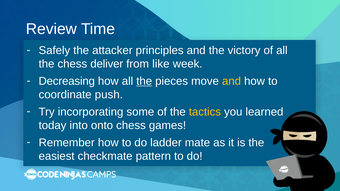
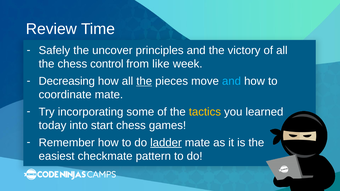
attacker: attacker -> uncover (112, 50)
deliver: deliver -> control (107, 64)
and colour: yellow -> light blue (231, 81)
coordinate push: push -> mate (109, 95)
onto: onto -> start (102, 126)
ladder underline: none -> present (166, 143)
